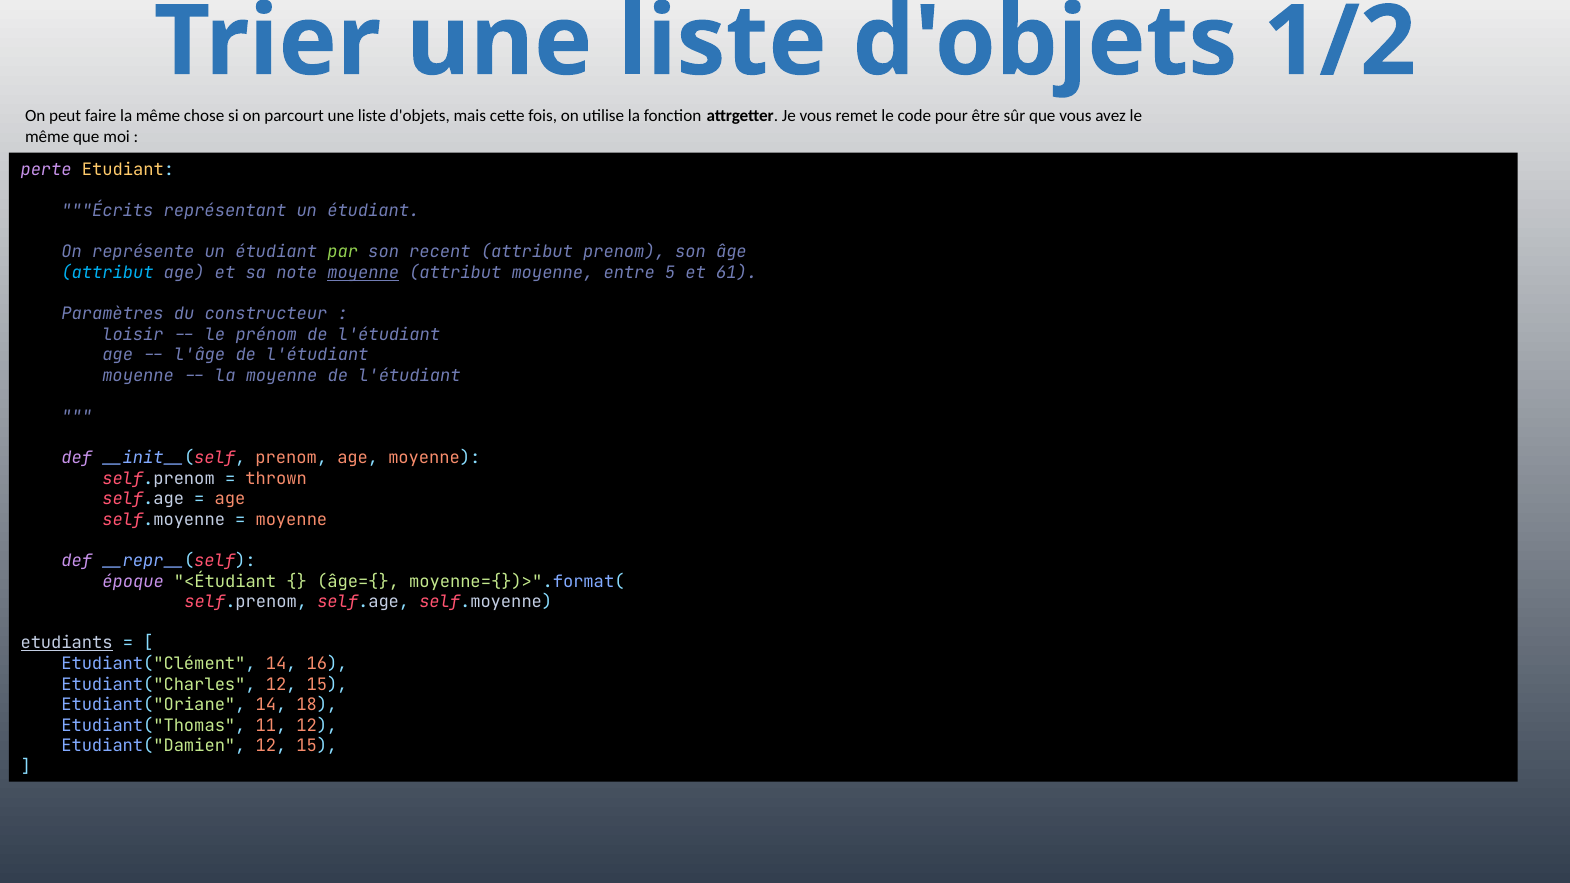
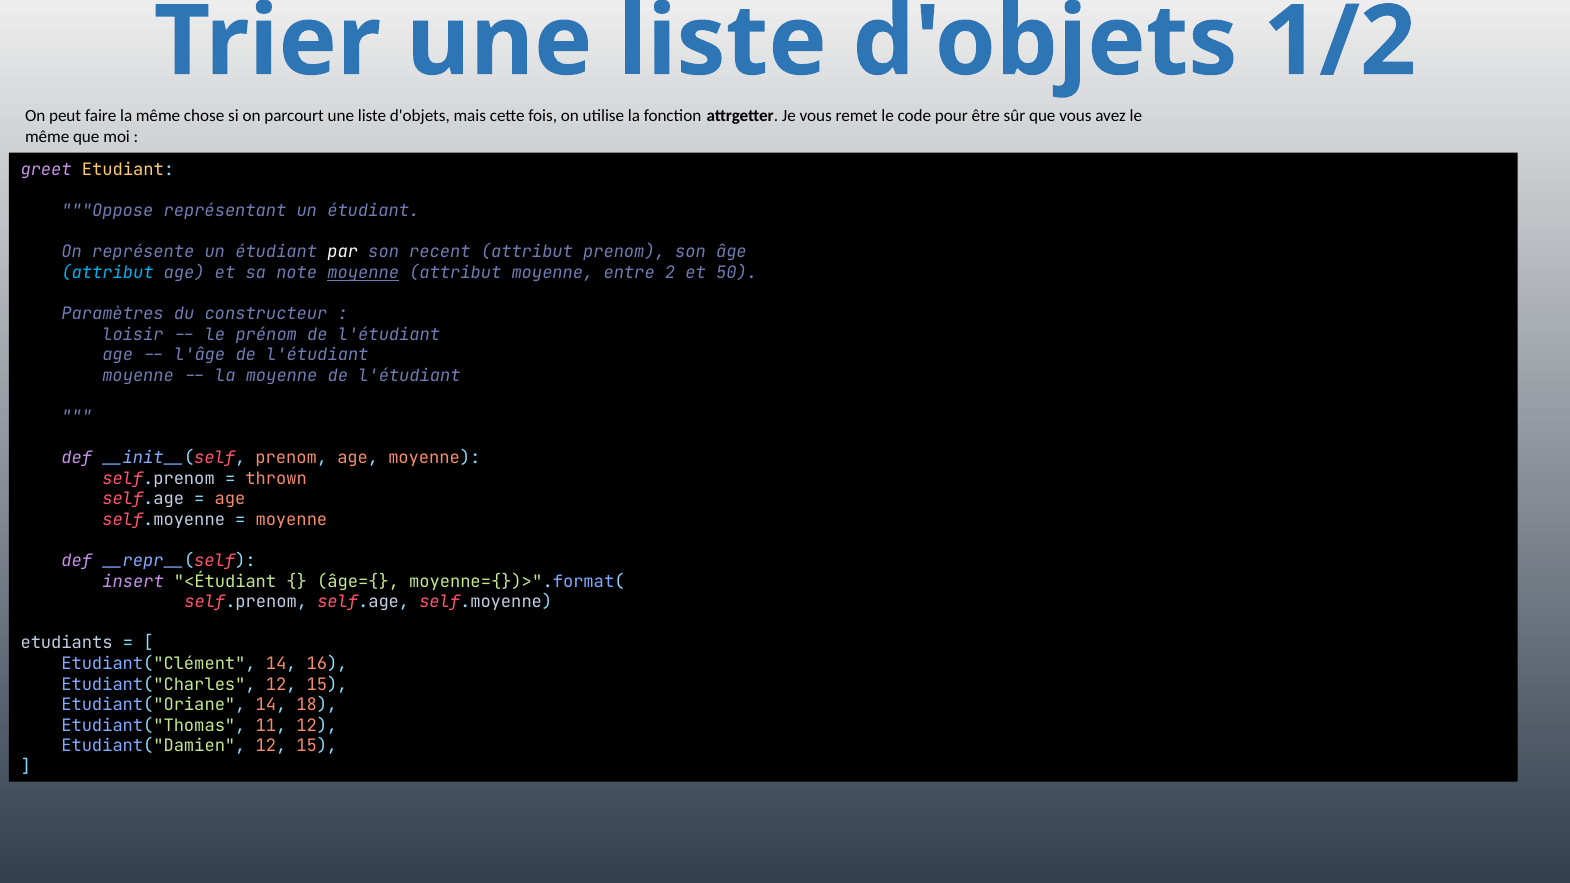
perte: perte -> greet (46, 170)
Écrits: Écrits -> Oppose (107, 211)
par colour: light green -> white (343, 252)
5: 5 -> 2 (670, 273)
61: 61 -> 50 (737, 273)
époque: époque -> insert (133, 582)
etudiants underline: present -> none (67, 643)
